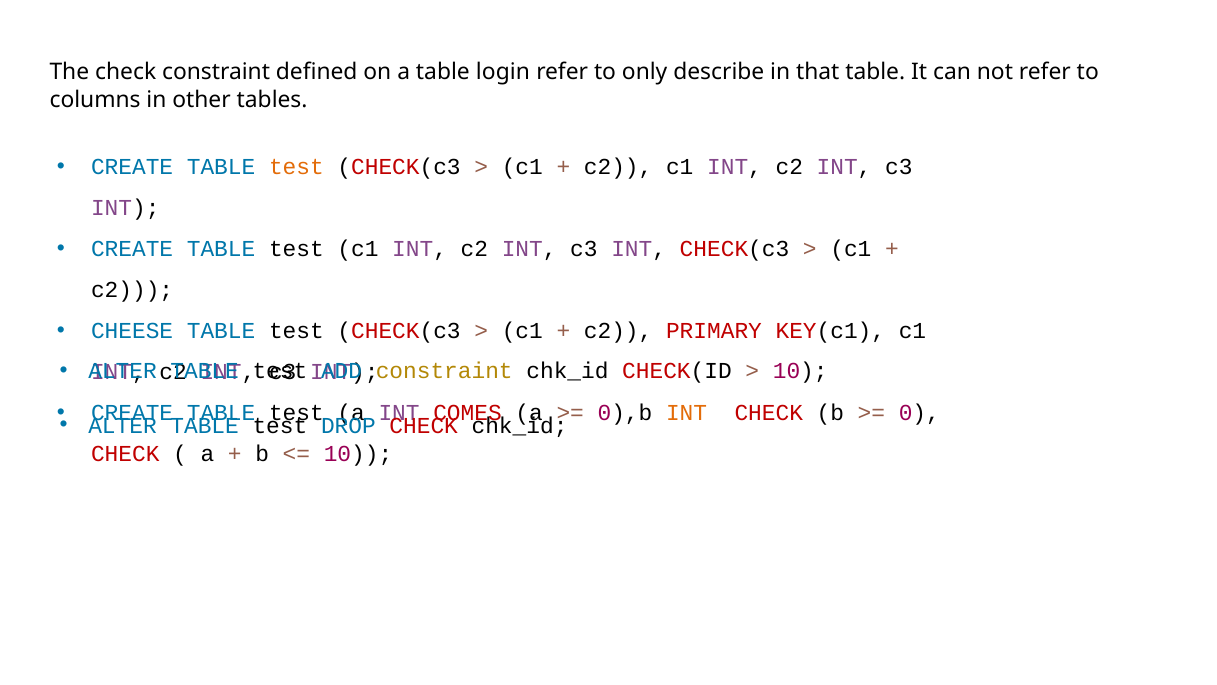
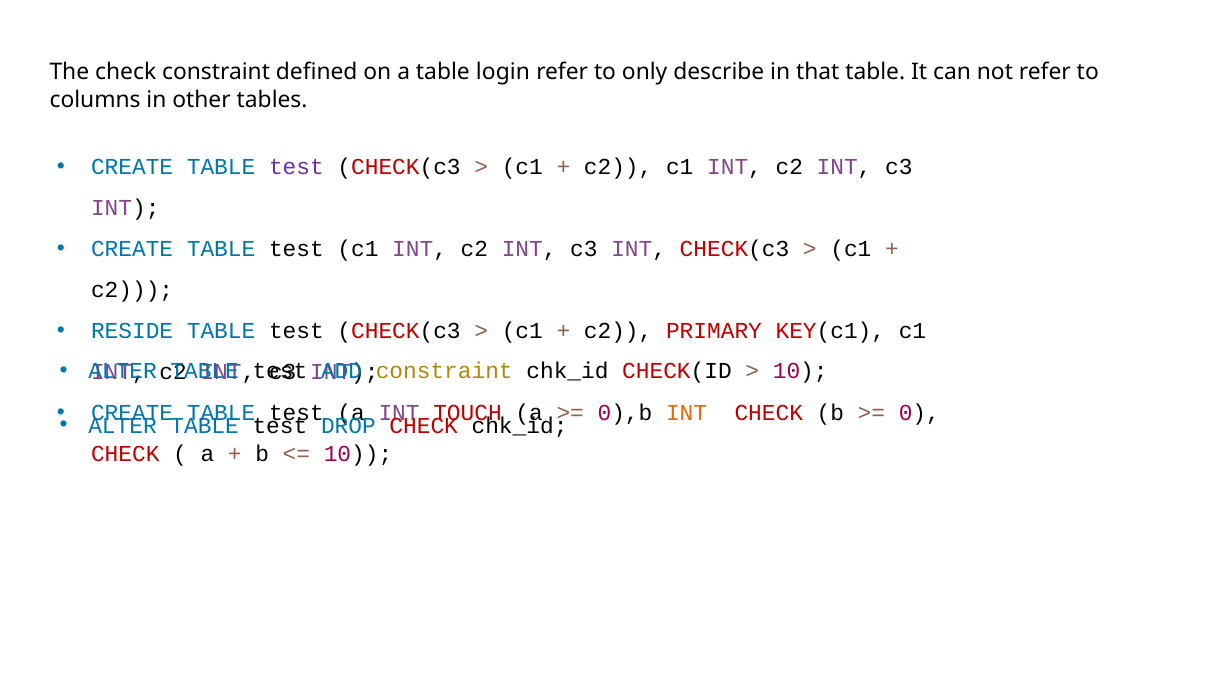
test colour: orange -> purple (296, 167)
CHEESE: CHEESE -> RESIDE (132, 331)
COMES: COMES -> TOUCH (468, 413)
